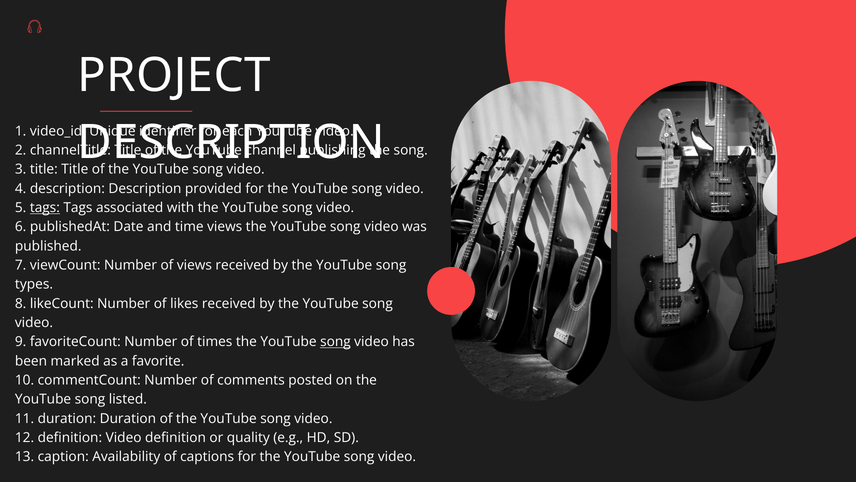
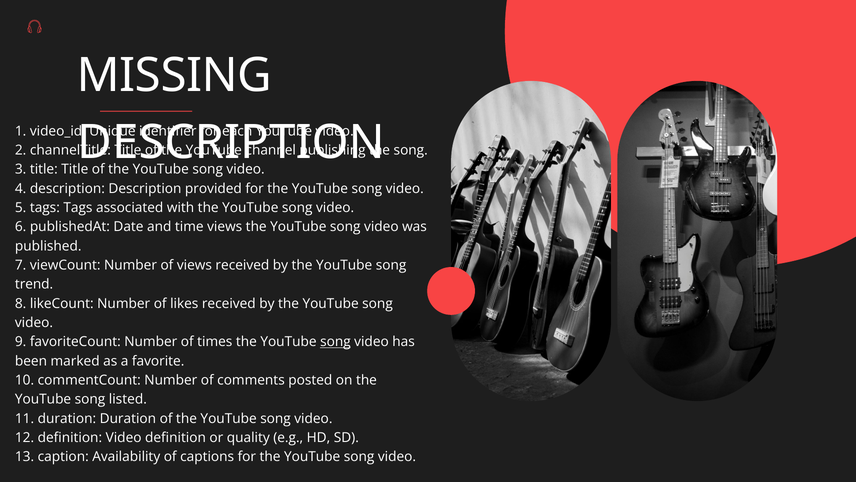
PROJECT: PROJECT -> MISSING (174, 76)
tags underline: present -> none (45, 208)
types: types -> trend (34, 284)
